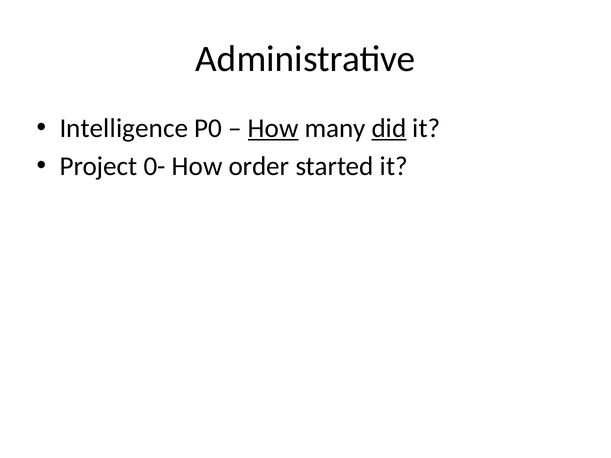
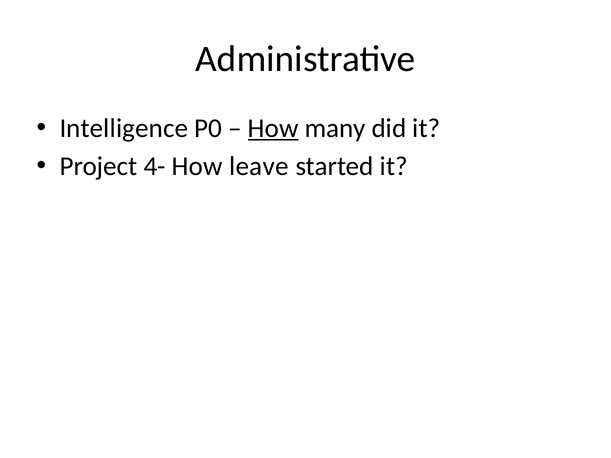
did underline: present -> none (389, 128)
0-: 0- -> 4- (155, 166)
order: order -> leave (259, 166)
